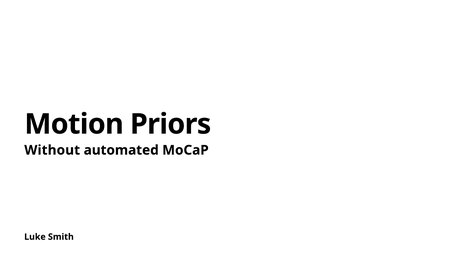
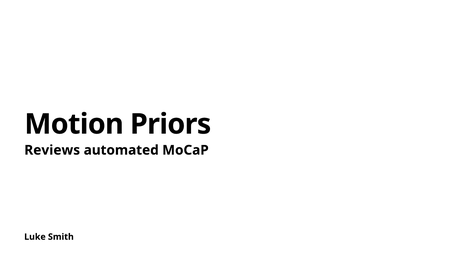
Without: Without -> Reviews (52, 150)
